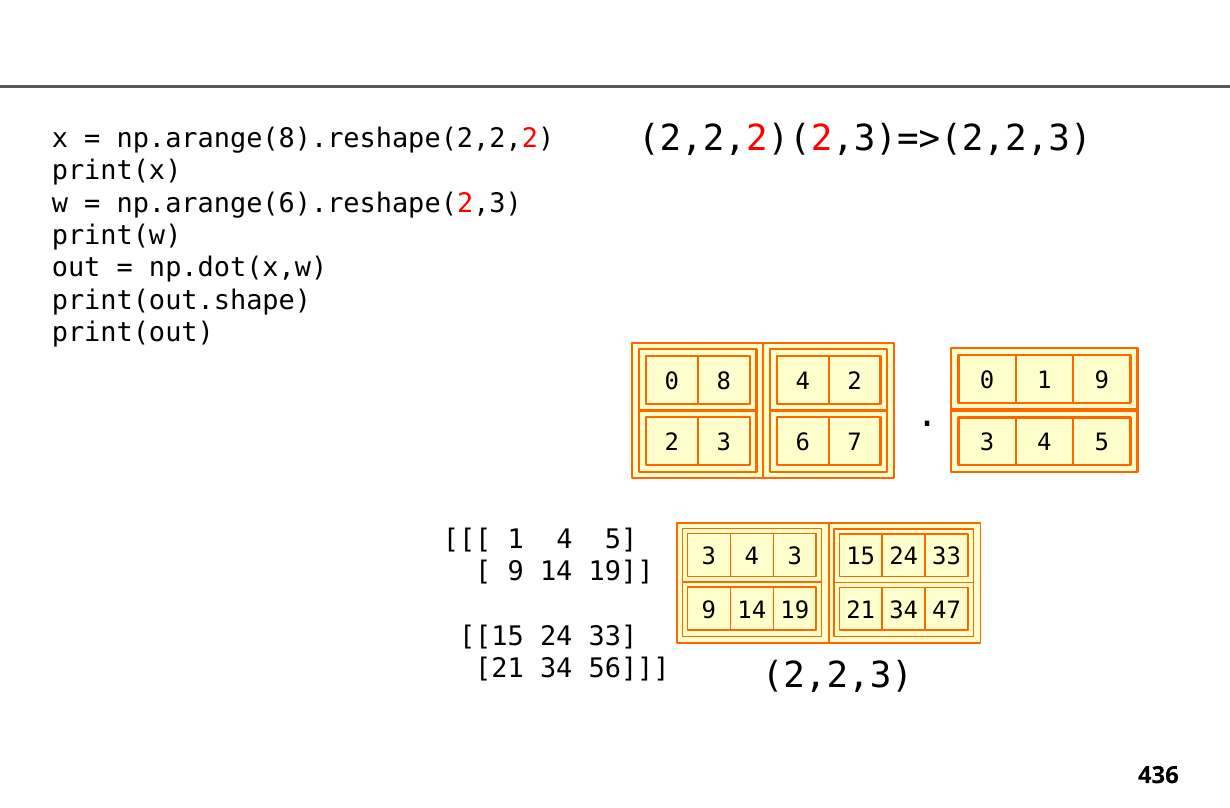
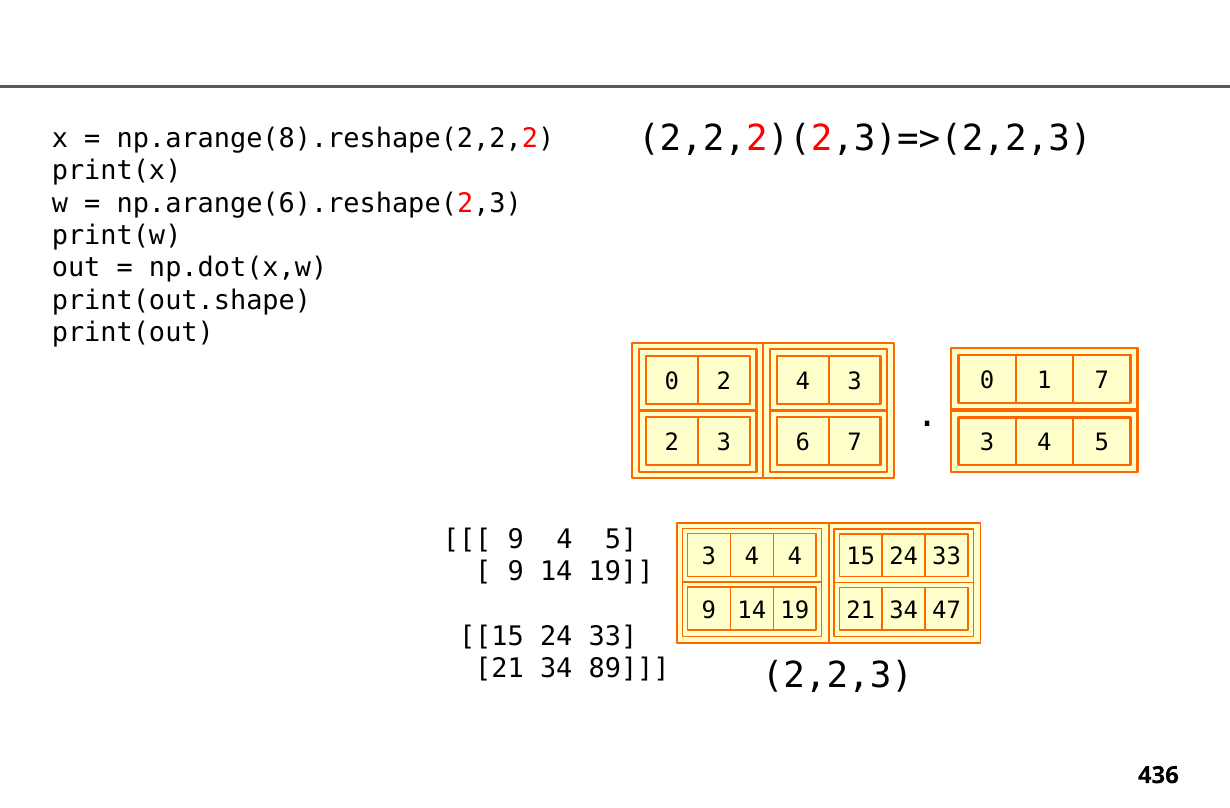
1 9: 9 -> 7 (1102, 381)
0 8: 8 -> 2 (724, 381)
4 2: 2 -> 3 (855, 381)
1: 1 -> 9 (516, 539)
4 3: 3 -> 4 (795, 557)
56: 56 -> 89 (629, 669)
